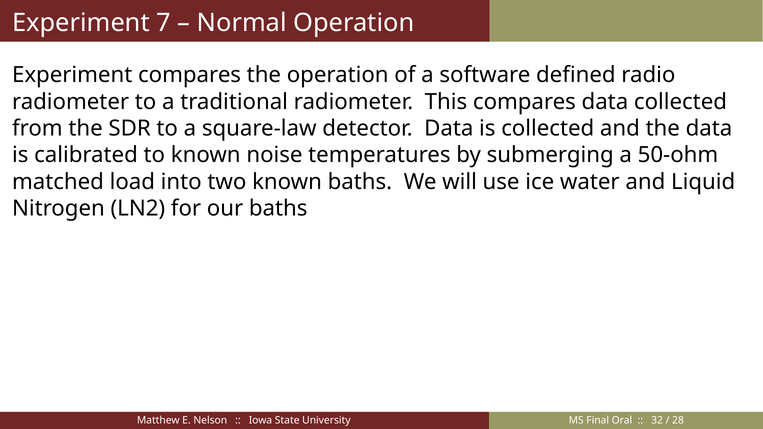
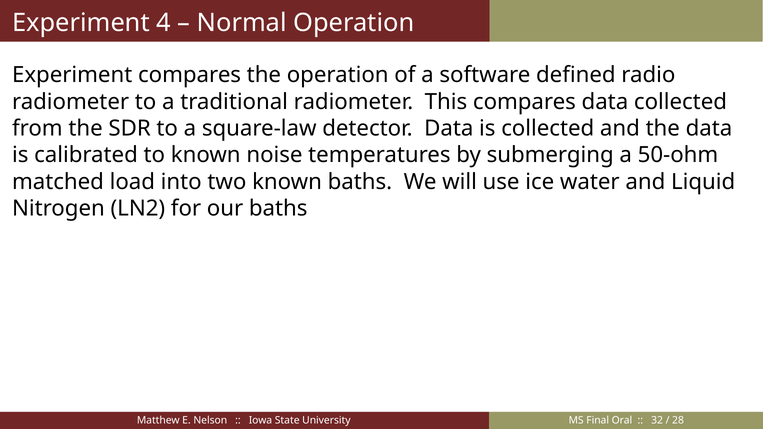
7: 7 -> 4 (164, 23)
